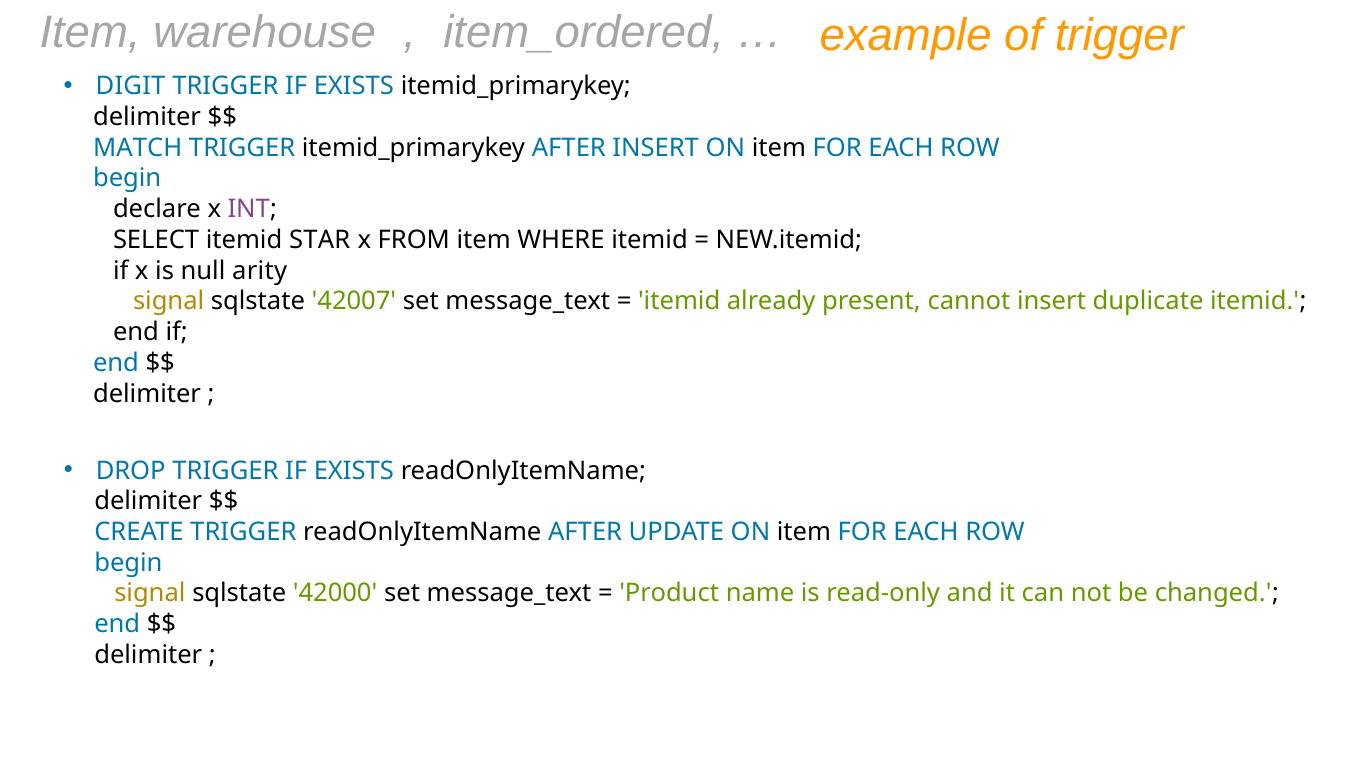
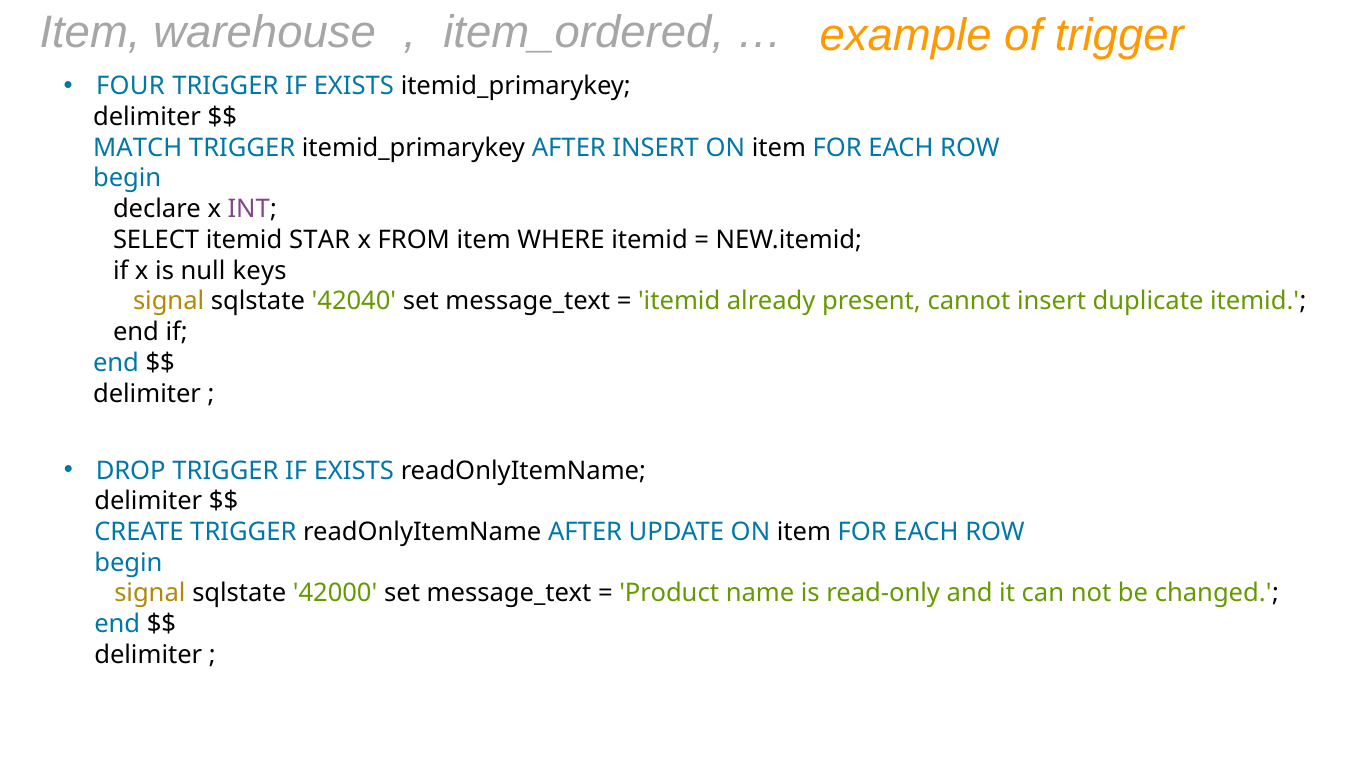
DIGIT: DIGIT -> FOUR (131, 86)
arity: arity -> keys (260, 271)
42007: 42007 -> 42040 (354, 301)
